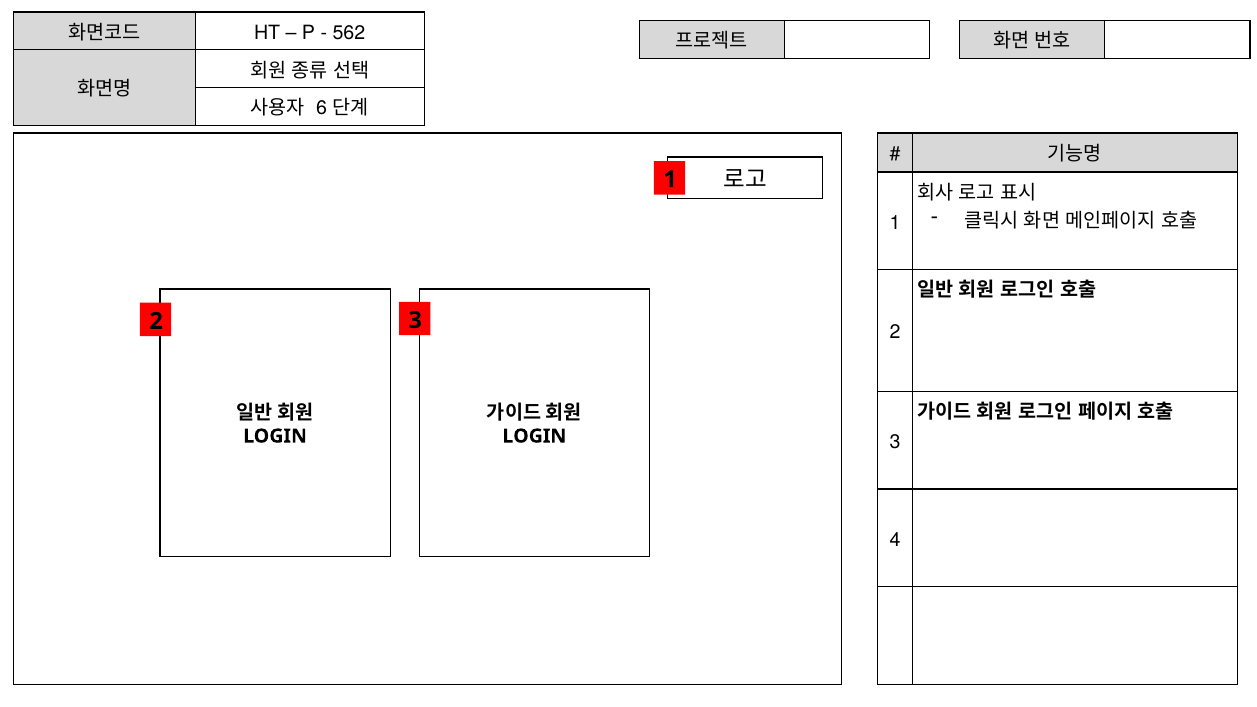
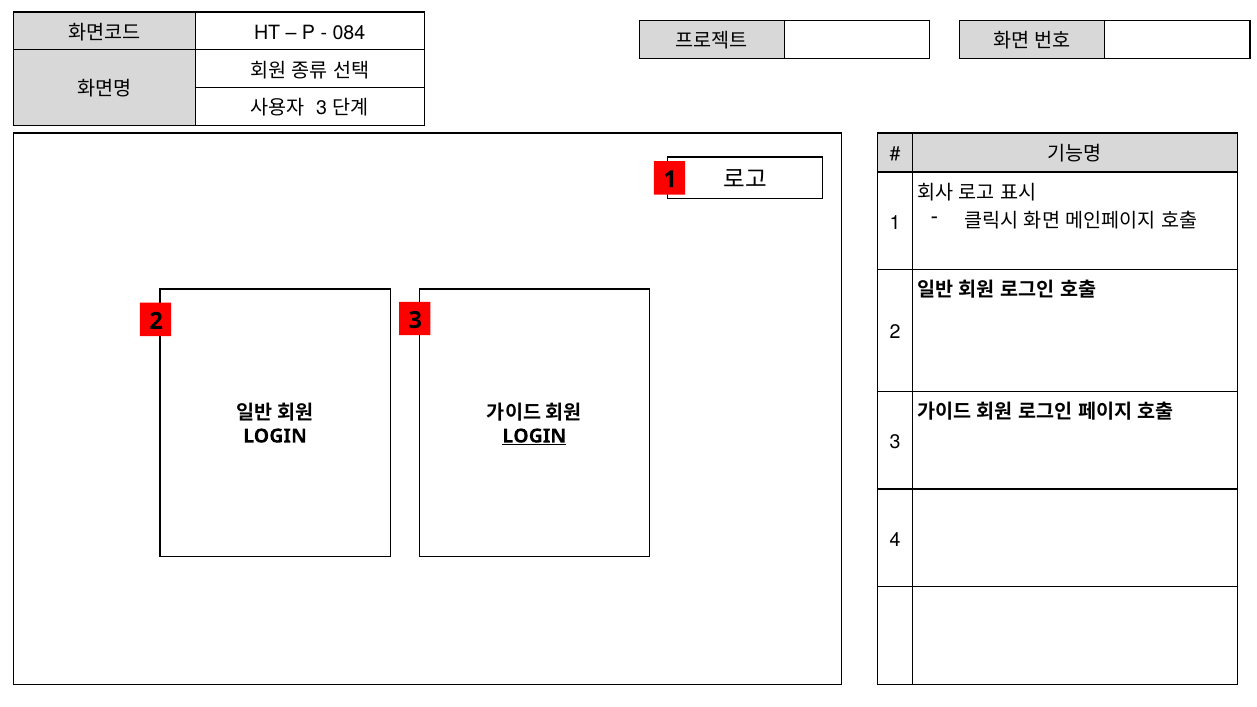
562: 562 -> 084 (349, 33)
6: 6 -> 3 (321, 108)
LOGIN underline: none -> present (534, 436)
